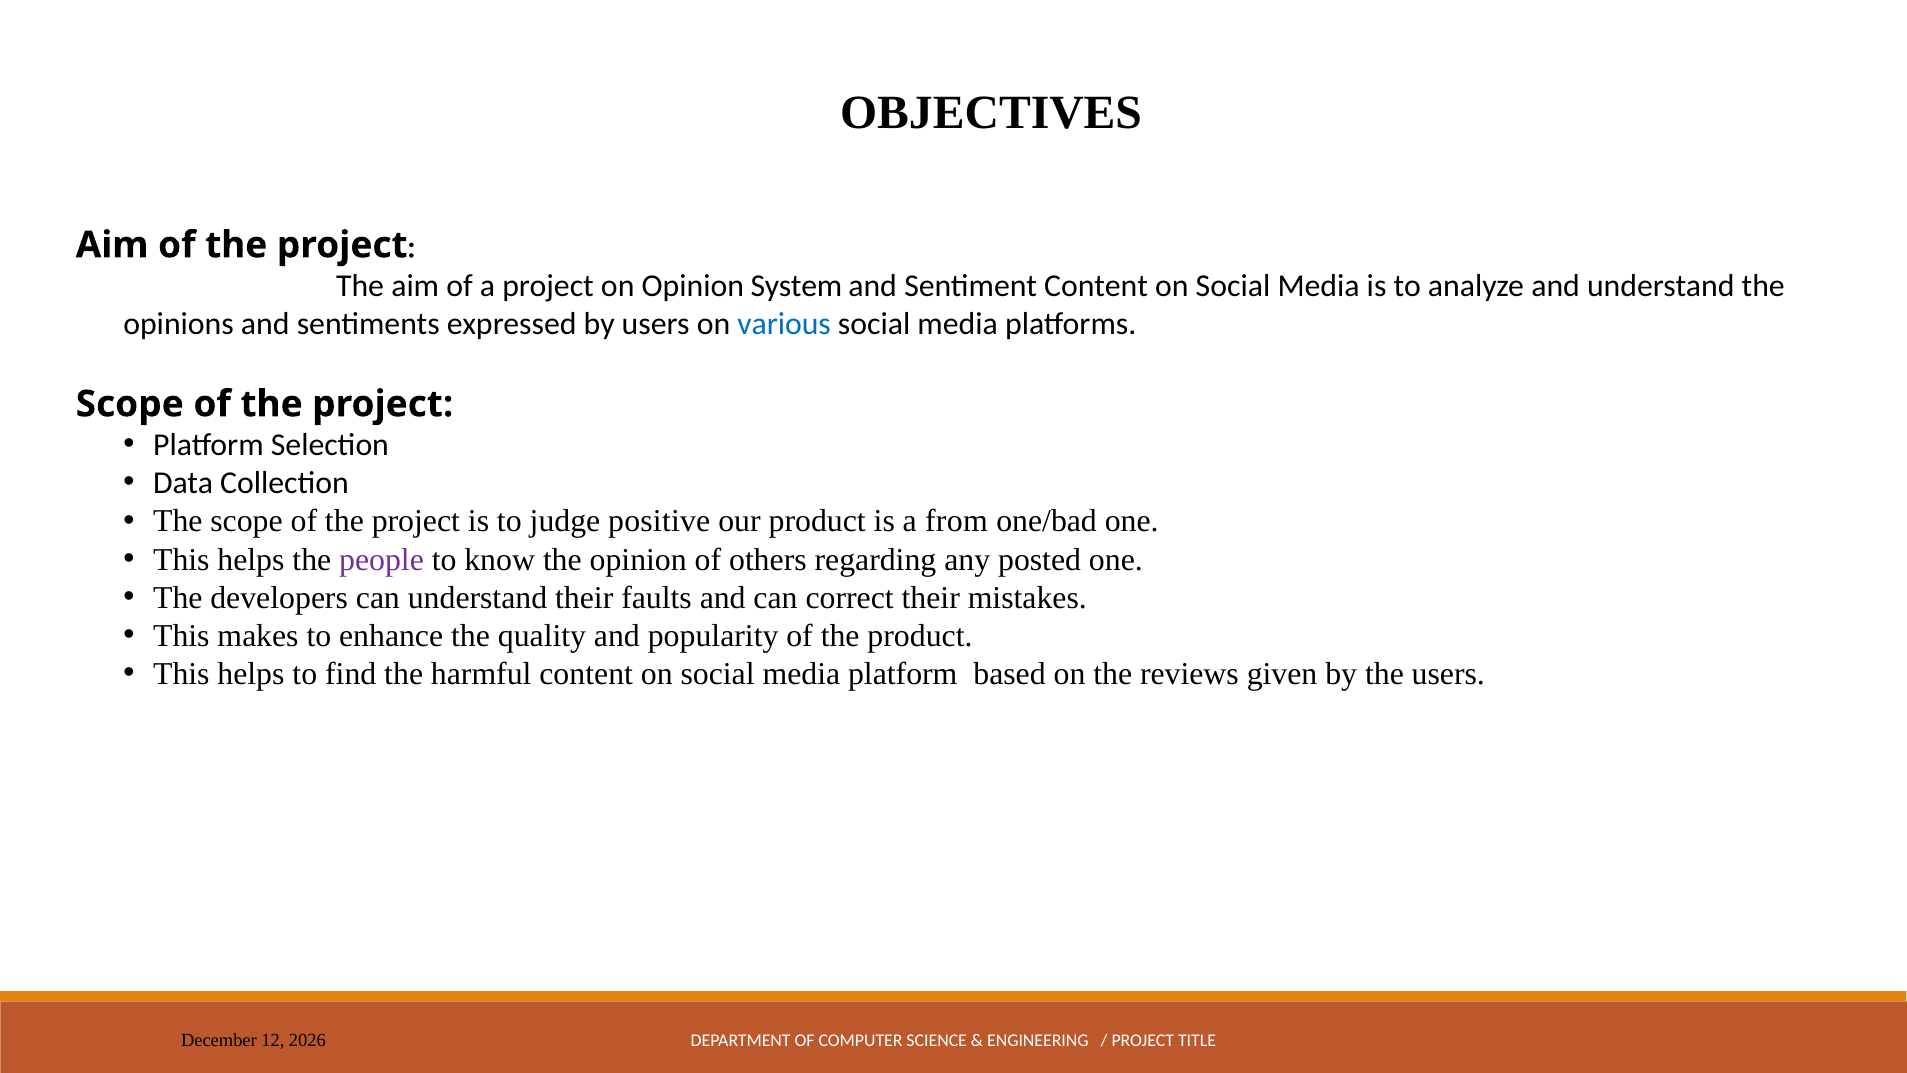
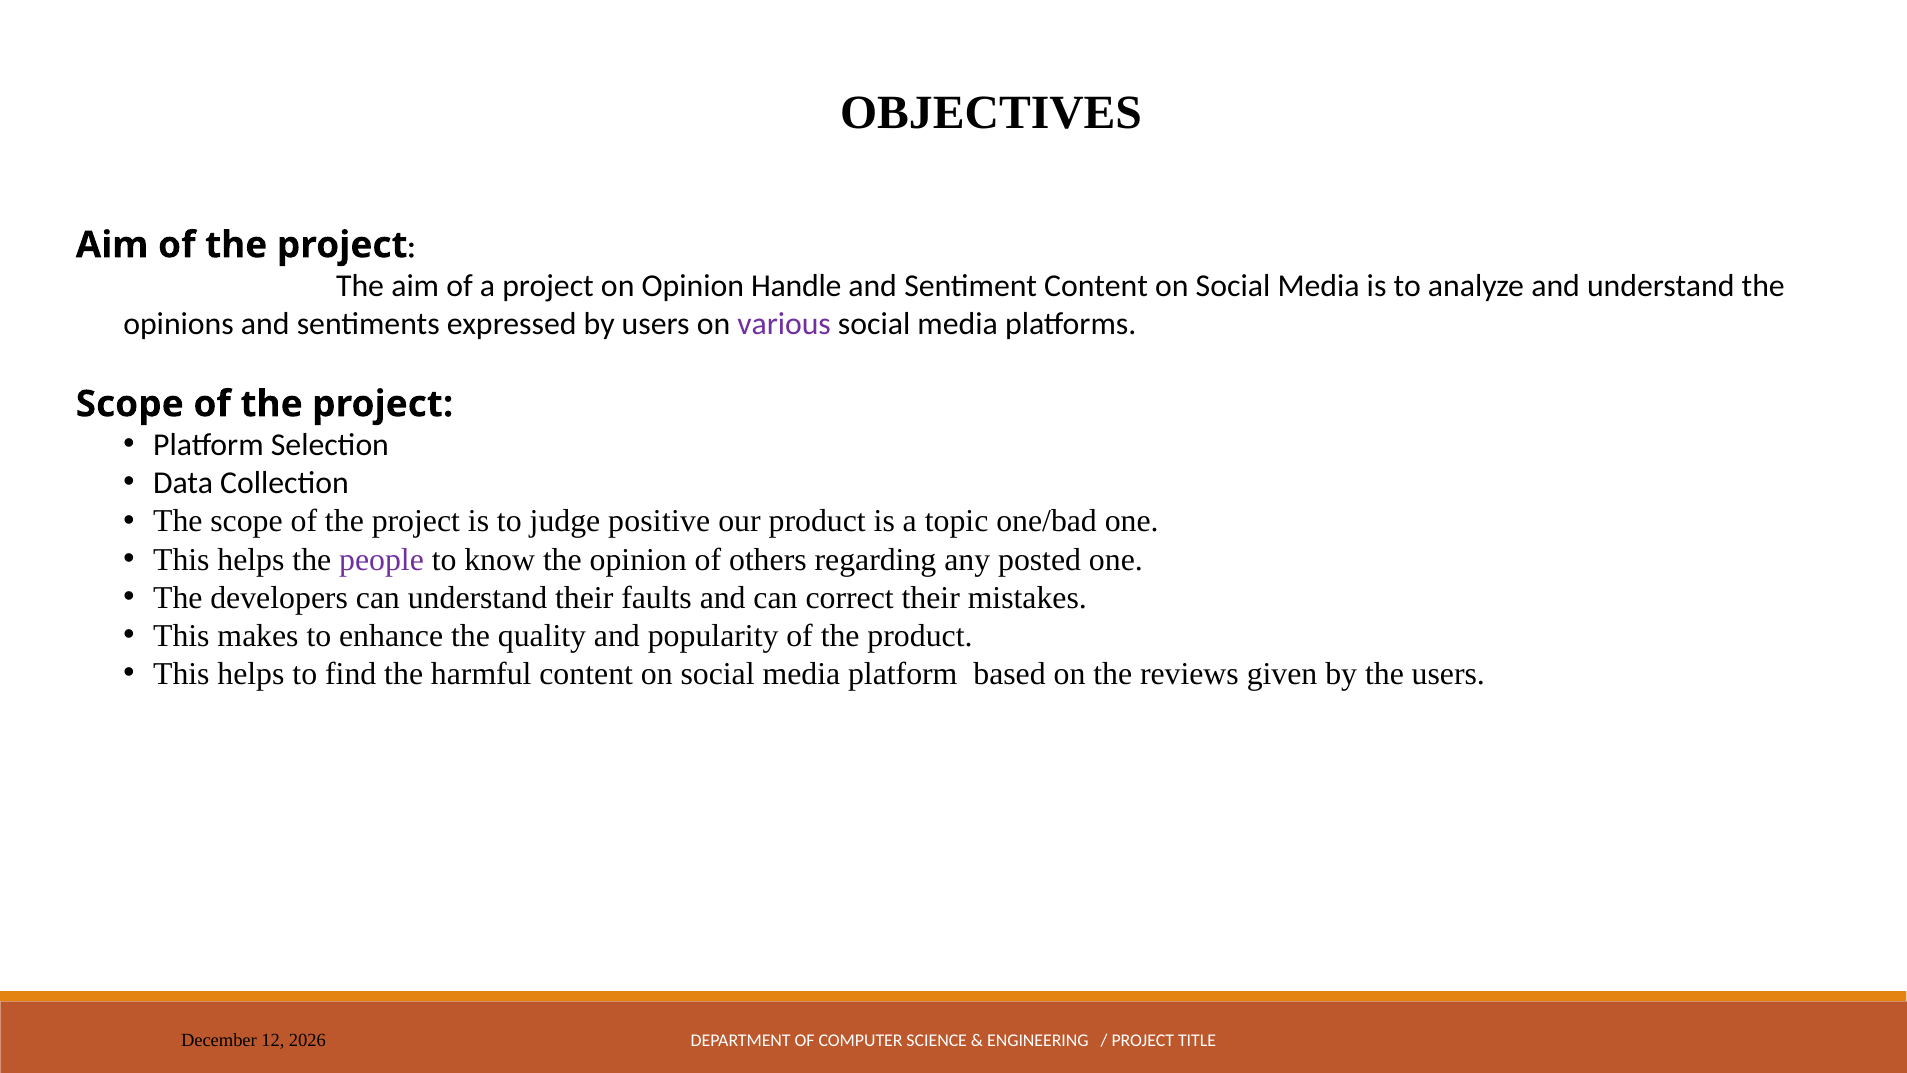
System: System -> Handle (796, 286)
various colour: blue -> purple (784, 324)
from: from -> topic (957, 521)
